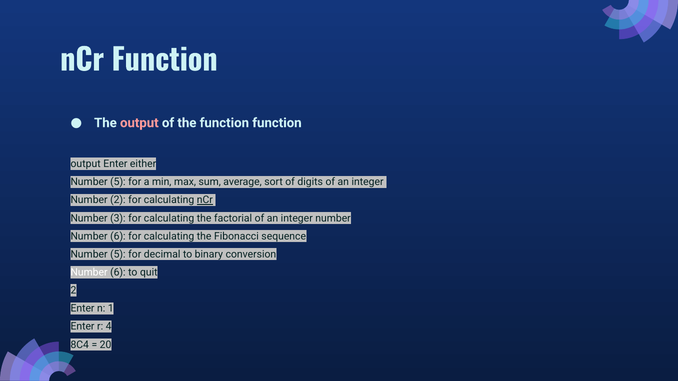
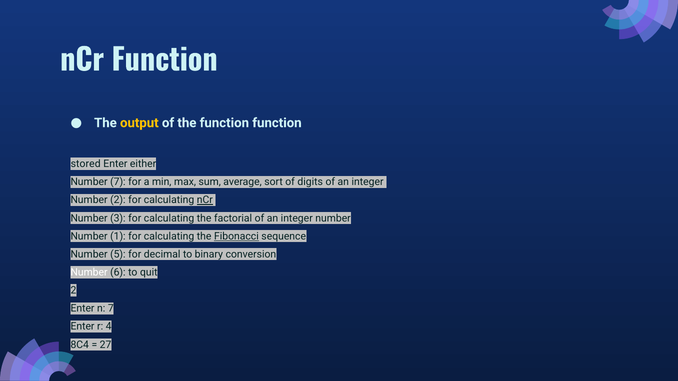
output colour: pink -> yellow (139, 123)
output: output -> stored (86, 164)
5: 5 -> 7 (118, 182)
6: 6 -> 1 (118, 236)
Fibonacci underline: none -> present (236, 236)
n 1: 1 -> 7 (111, 309)
20: 20 -> 27 (106, 345)
